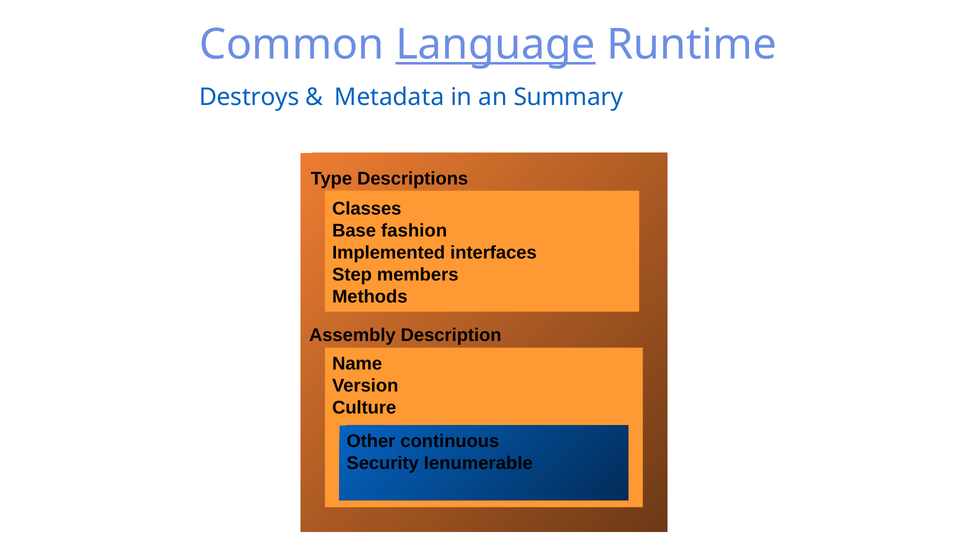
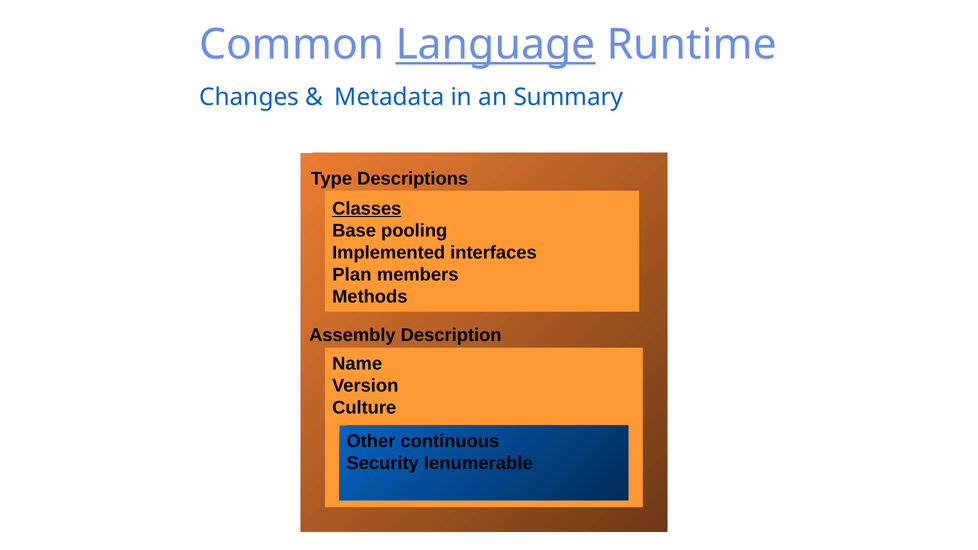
Destroys: Destroys -> Changes (249, 97)
Classes underline: none -> present (367, 209)
fashion: fashion -> pooling (414, 231)
Step: Step -> Plan (352, 275)
